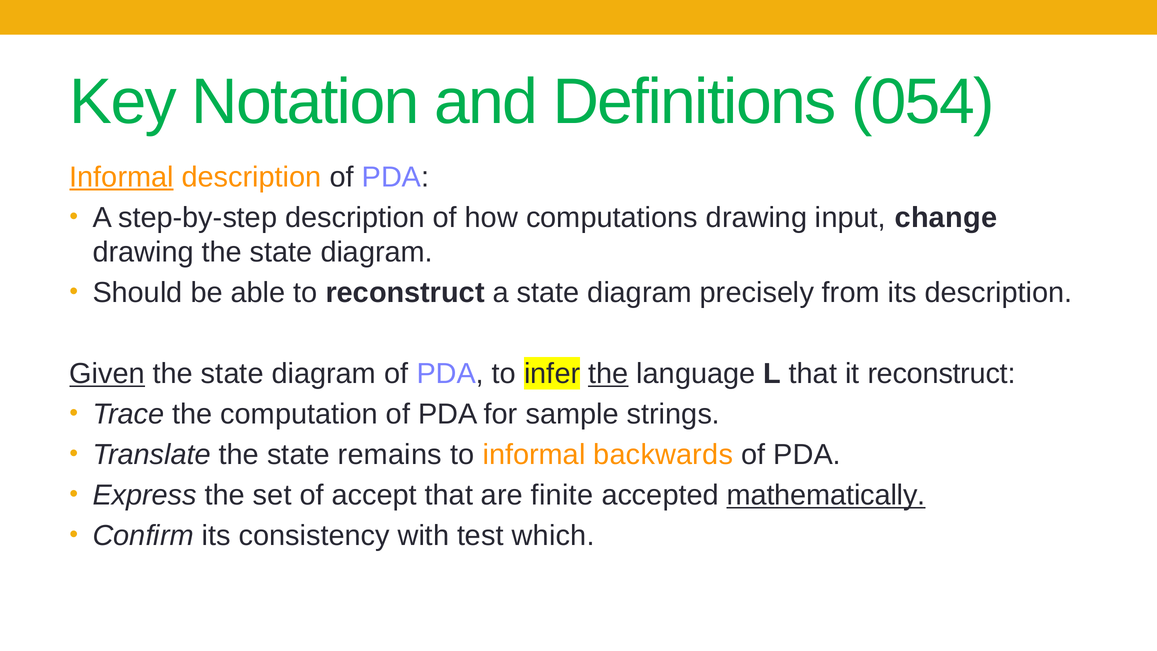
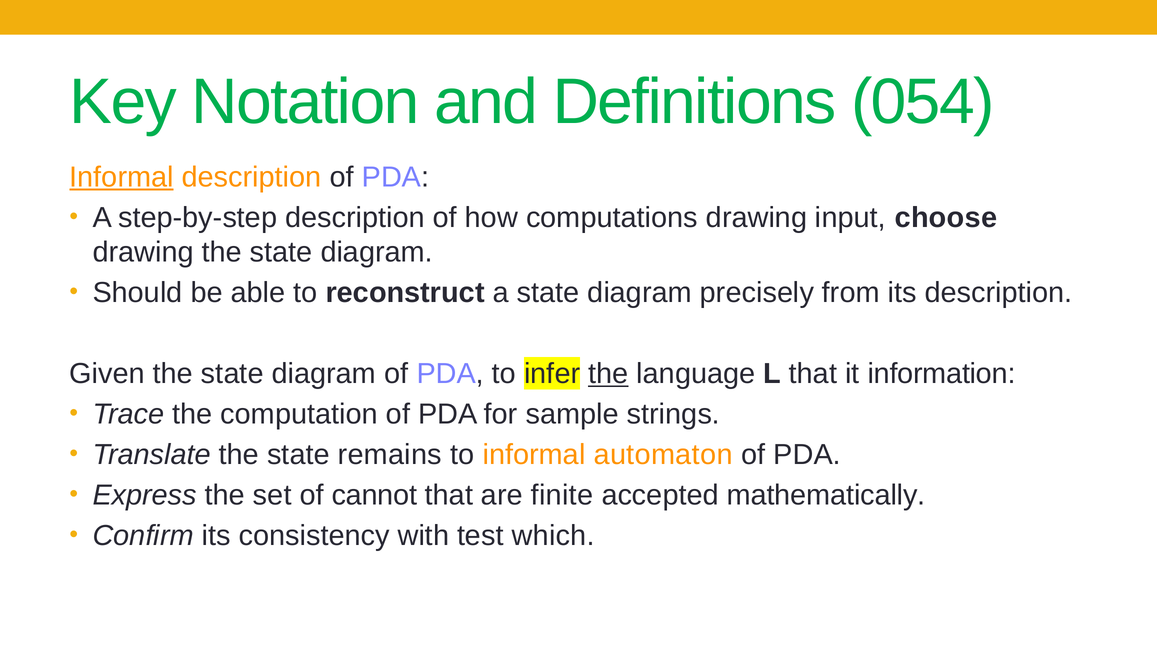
change: change -> choose (946, 218)
Given underline: present -> none (107, 374)
it reconstruct: reconstruct -> information (942, 374)
backwards: backwards -> automaton (663, 455)
accept: accept -> cannot (374, 495)
mathematically underline: present -> none (826, 495)
